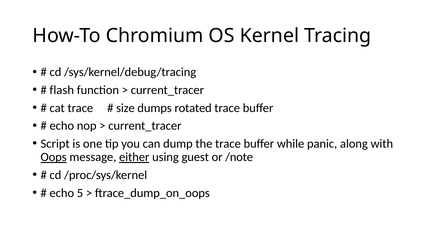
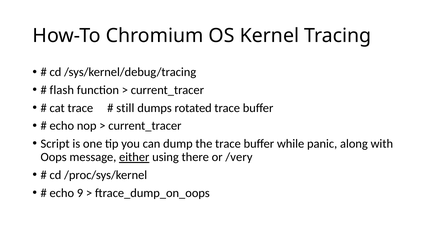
size: size -> still (125, 108)
Oops underline: present -> none (54, 157)
guest: guest -> there (195, 157)
/note: /note -> /very (239, 157)
5: 5 -> 9 (80, 193)
